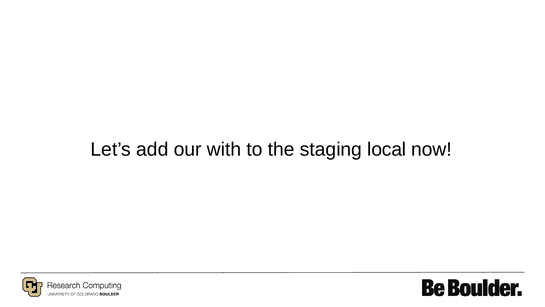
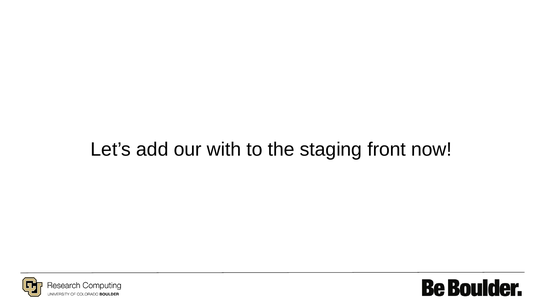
local: local -> front (387, 149)
